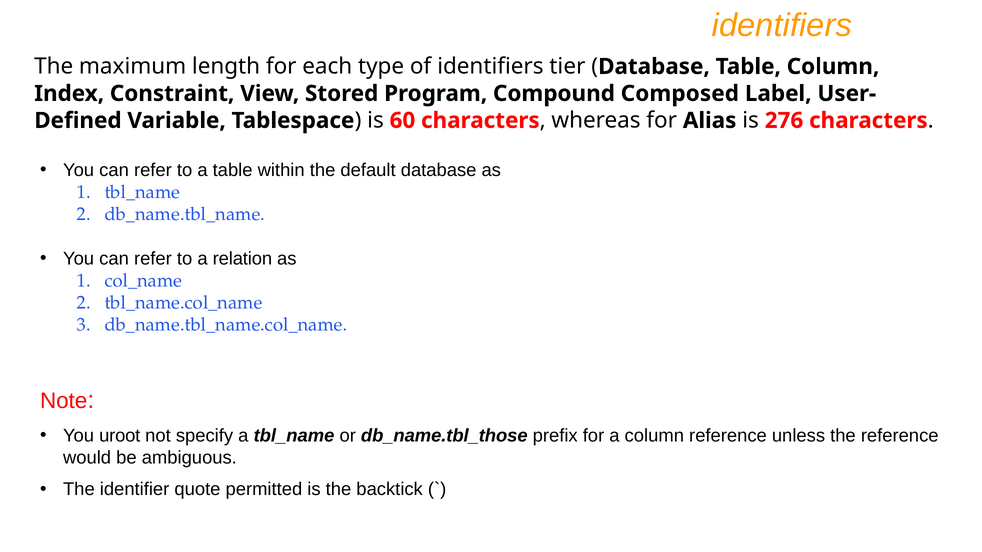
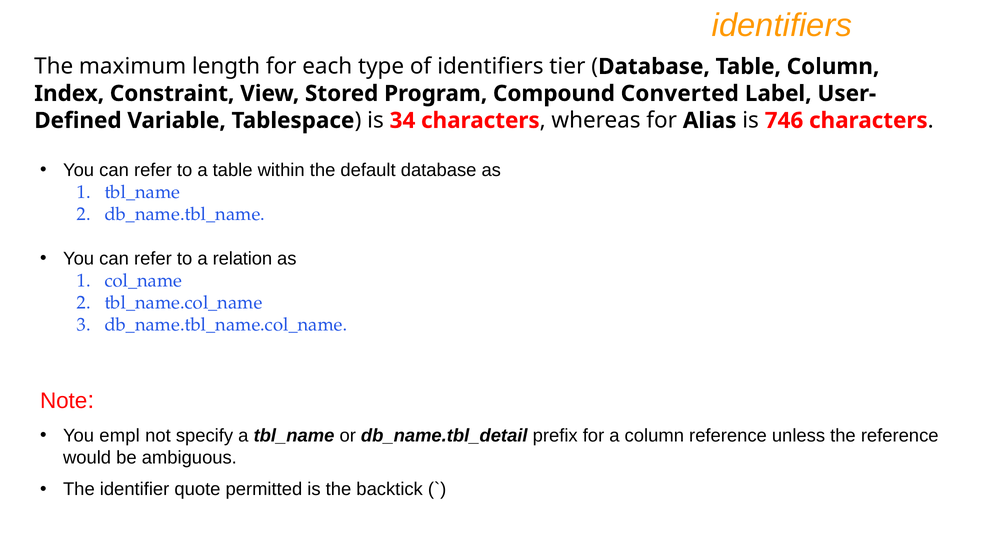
Composed: Composed -> Converted (680, 94)
60: 60 -> 34 (402, 121)
276: 276 -> 746 (784, 121)
uroot: uroot -> empl (120, 436)
db_name.tbl_those: db_name.tbl_those -> db_name.tbl_detail (444, 436)
